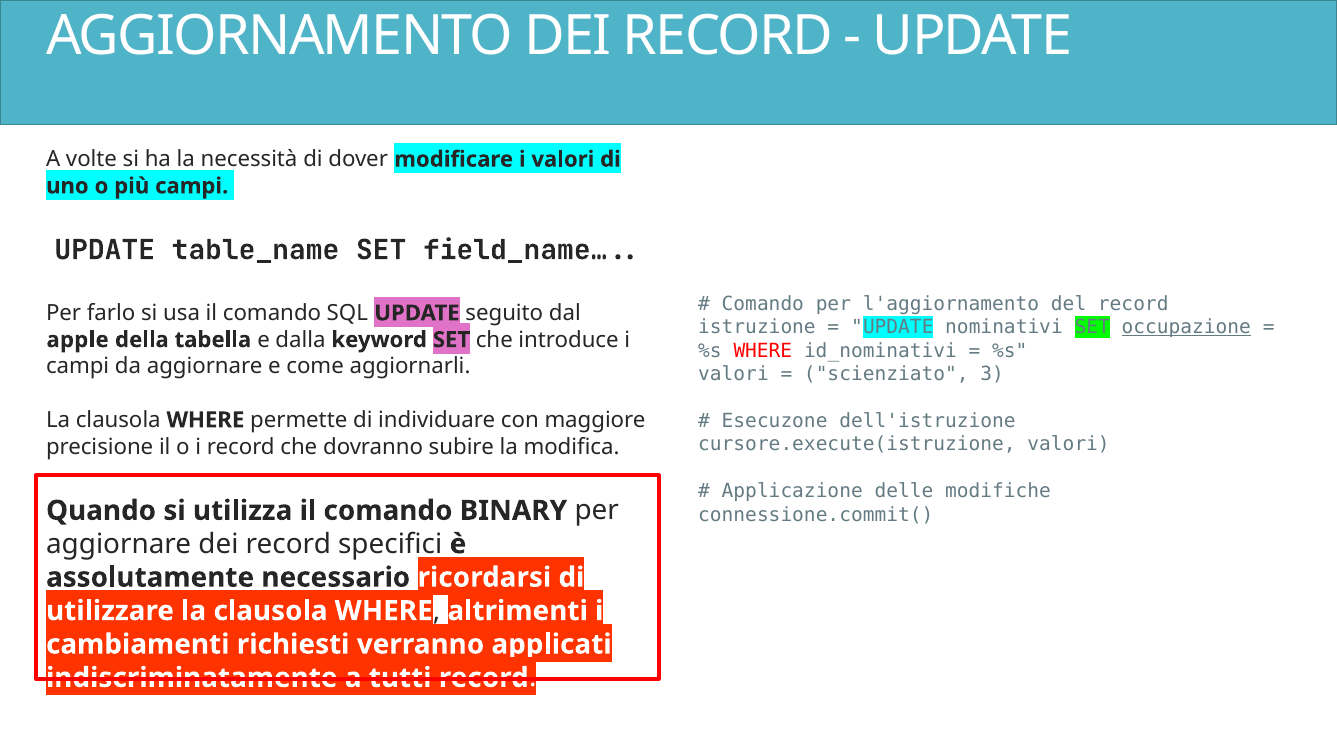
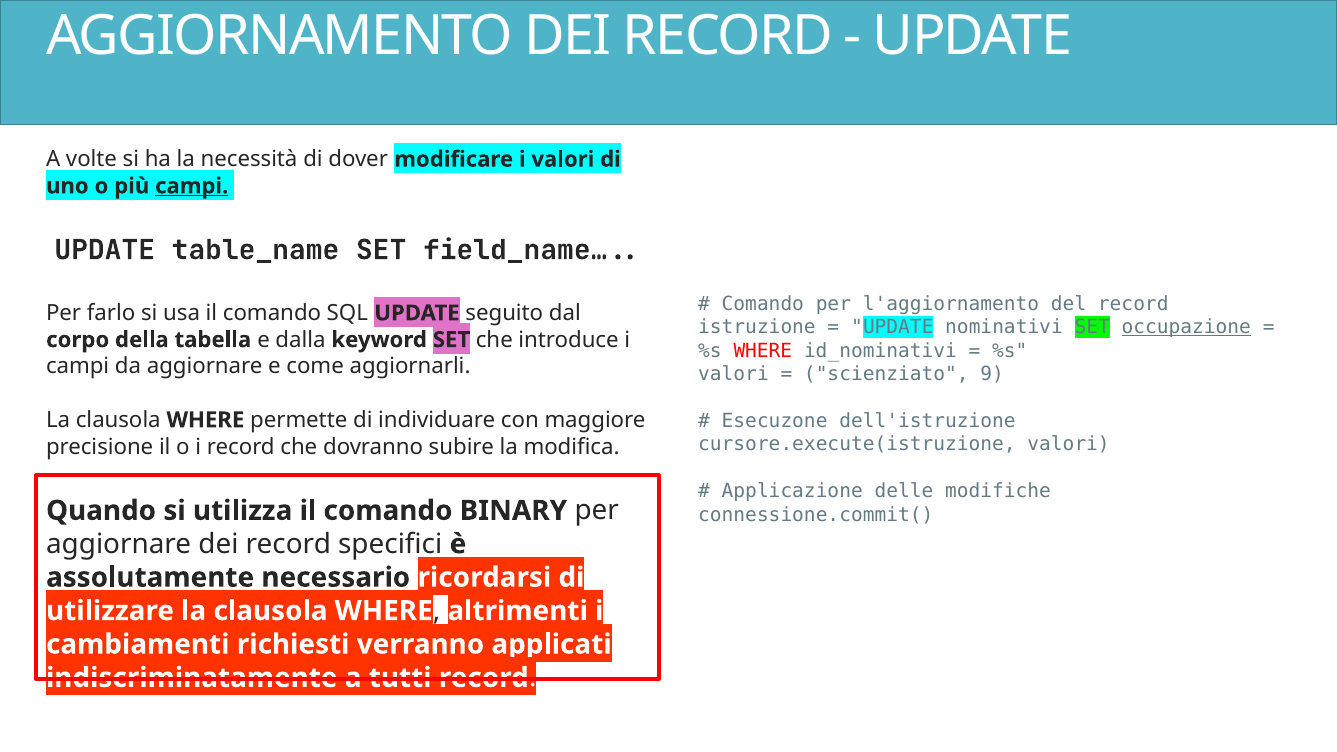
campi underline: none -> present (192, 186)
apple: apple -> corpo (78, 340)
3: 3 -> 9 (992, 374)
